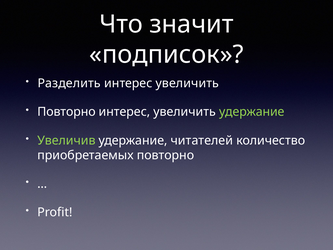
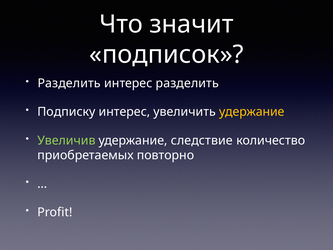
увеличить: увеличить -> разделить (187, 83)
Повторно: Повторно -> Подписку (66, 112)
удержание colour: light green -> yellow (252, 112)
читателей: читателей -> следствие (202, 140)
